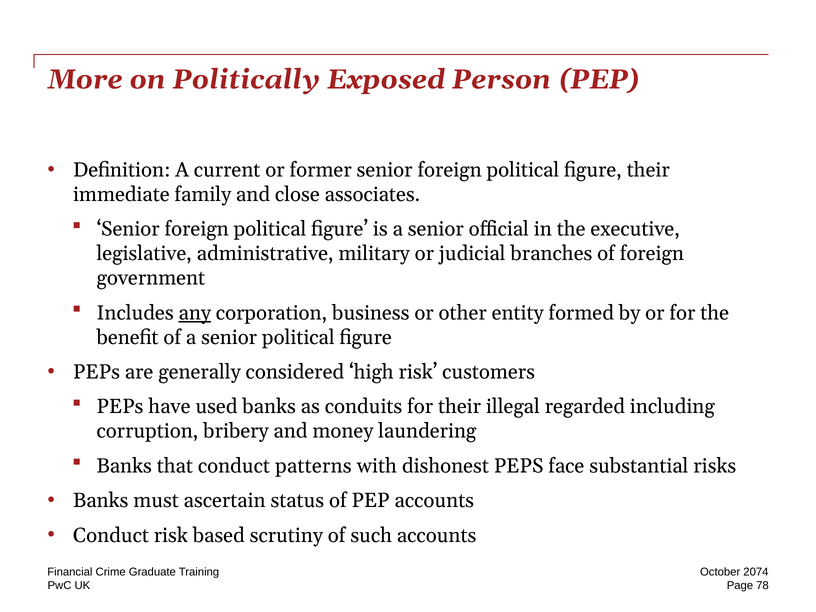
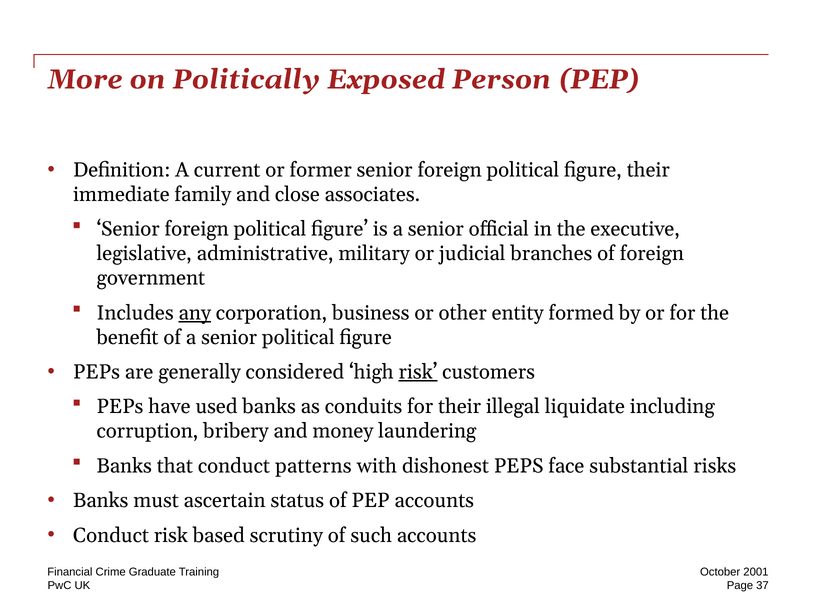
risk underline: none -> present (418, 372)
regarded: regarded -> liquidate (585, 407)
2074: 2074 -> 2001 (756, 572)
78: 78 -> 37 (762, 586)
